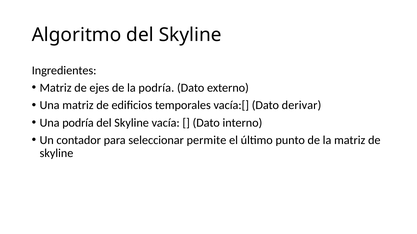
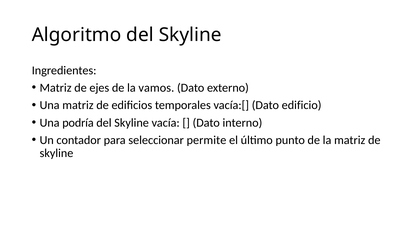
la podría: podría -> vamos (156, 88)
derivar: derivar -> edificio (302, 105)
